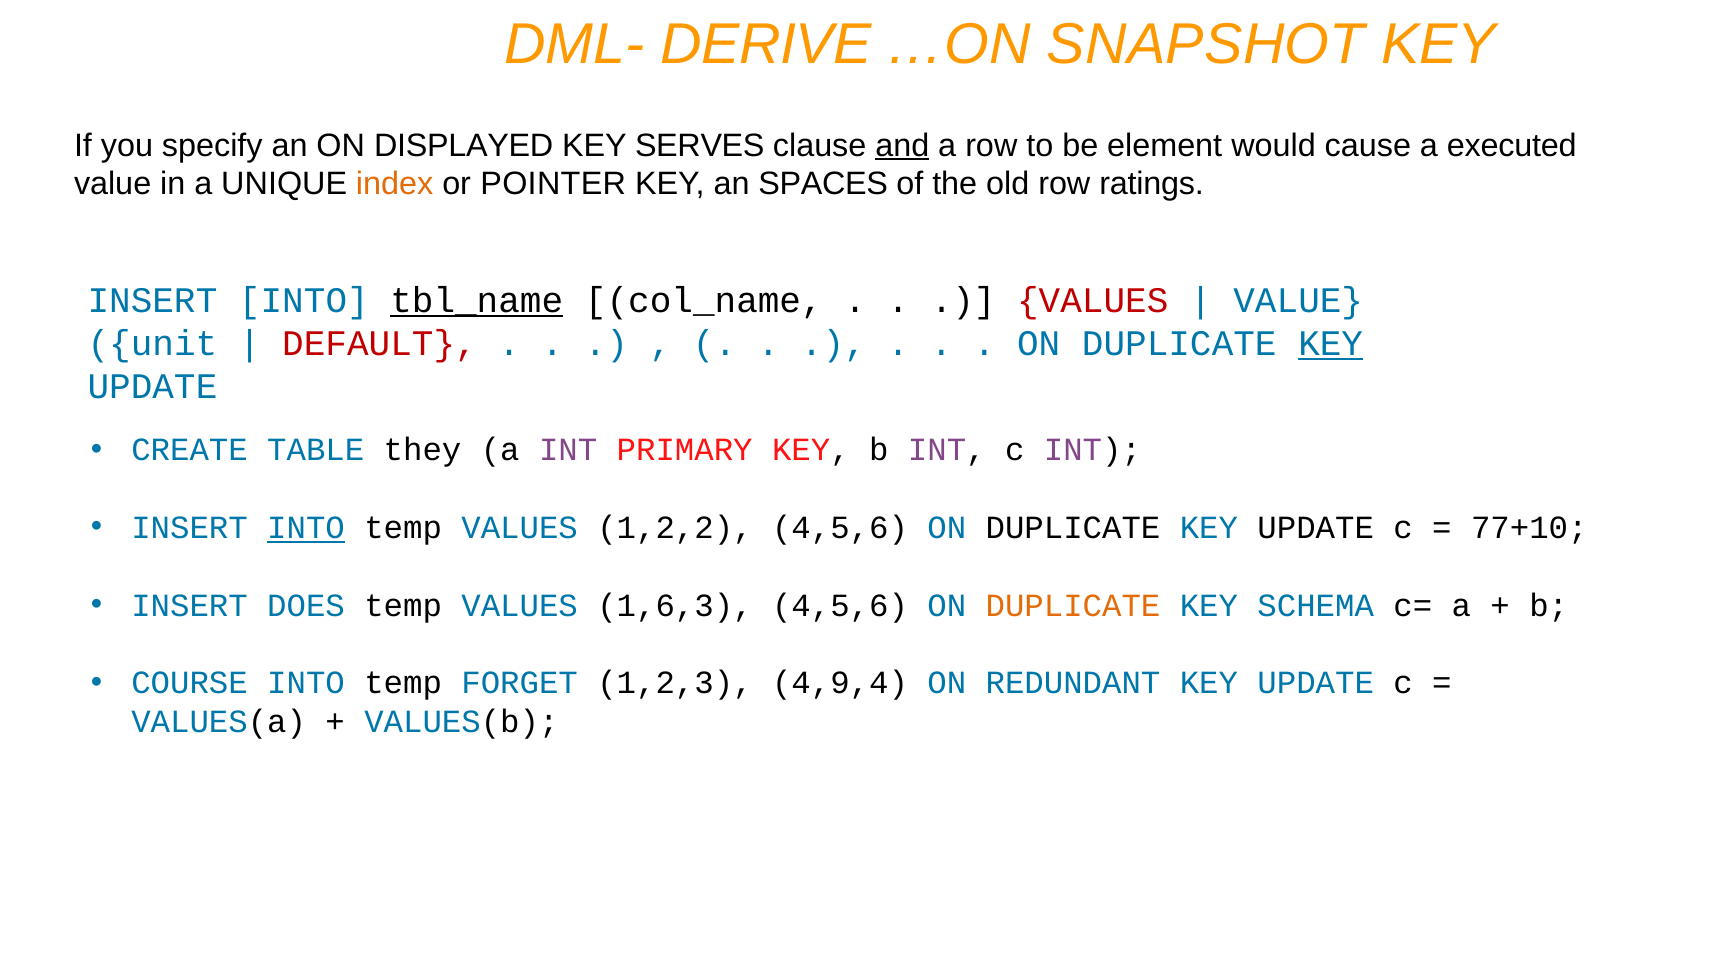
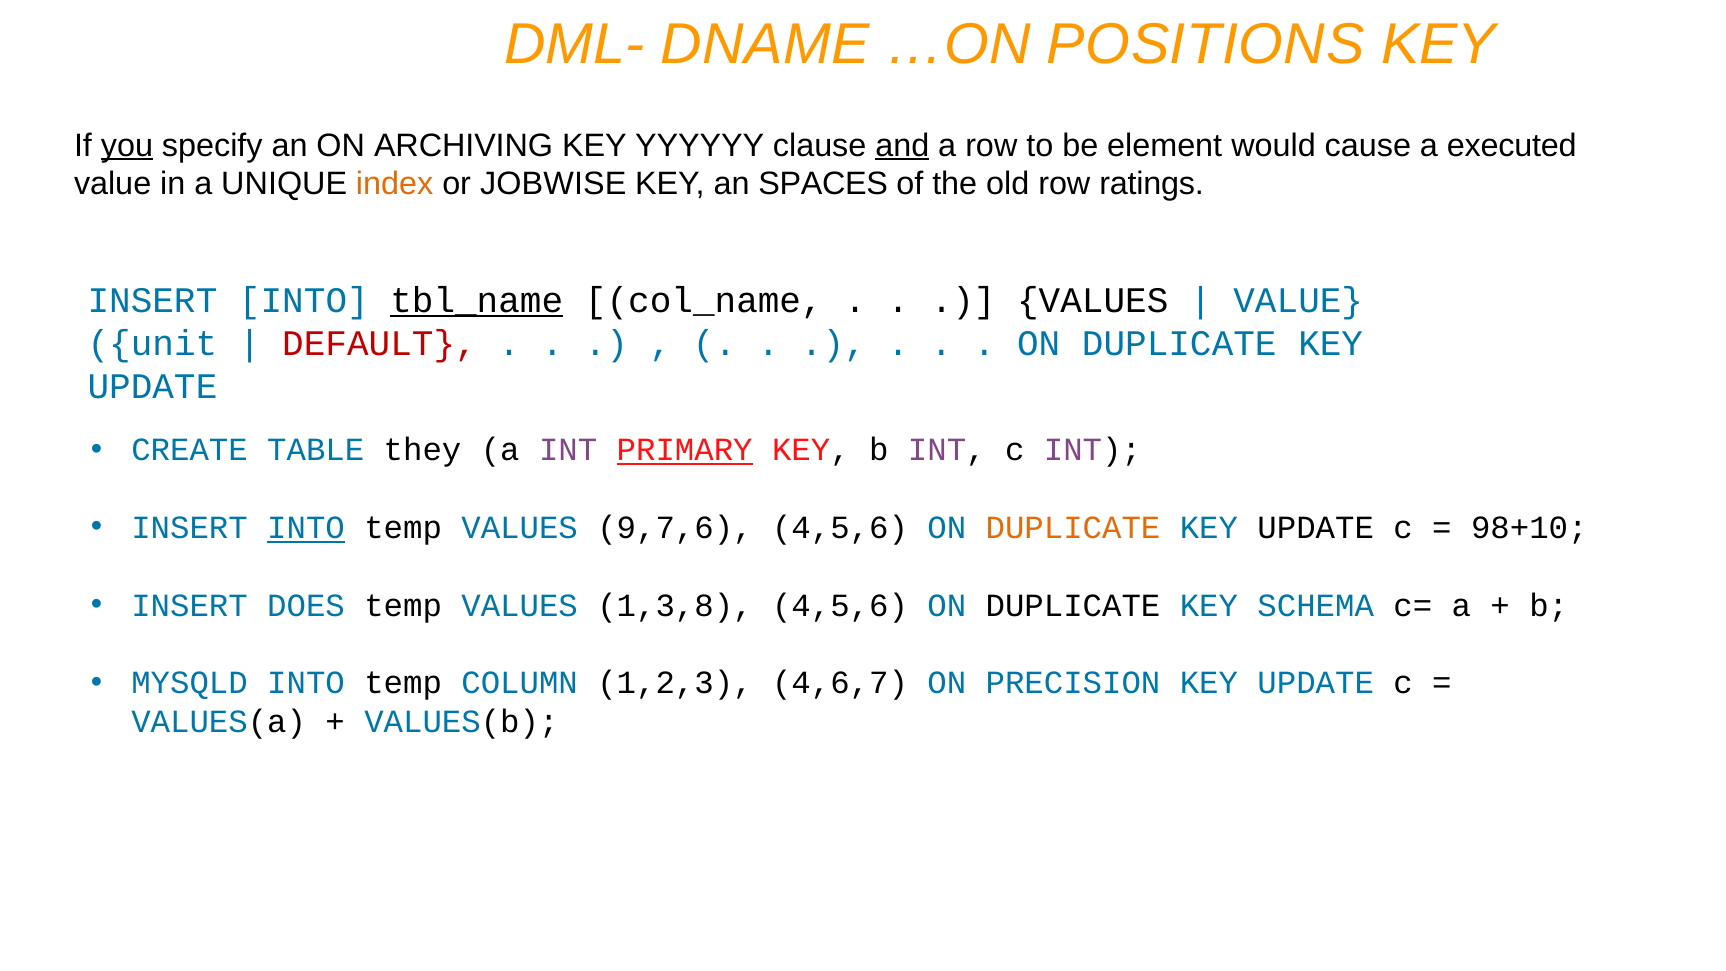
DERIVE: DERIVE -> DNAME (765, 45)
SNAPSHOT: SNAPSHOT -> POSITIONS (1206, 45)
you underline: none -> present (127, 145)
DISPLAYED: DISPLAYED -> ARCHIVING (464, 145)
SERVES: SERVES -> YYYYYY (700, 145)
POINTER: POINTER -> JOBWISE (553, 184)
VALUES colour: red -> black (1093, 300)
KEY underline: present -> none (1331, 343)
PRIMARY underline: none -> present (685, 450)
1,2,2: 1,2,2 -> 9,7,6 (675, 528)
DUPLICATE colour: black -> orange (1073, 528)
77+10: 77+10 -> 98+10 (1529, 528)
1,6,3: 1,6,3 -> 1,3,8 (675, 605)
DUPLICATE colour: orange -> black (1073, 605)
COURSE: COURSE -> MYSQLD (190, 683)
FORGET: FORGET -> COLUMN (520, 683)
4,9,4: 4,9,4 -> 4,6,7 (840, 683)
REDUNDANT: REDUNDANT -> PRECISION (1073, 683)
